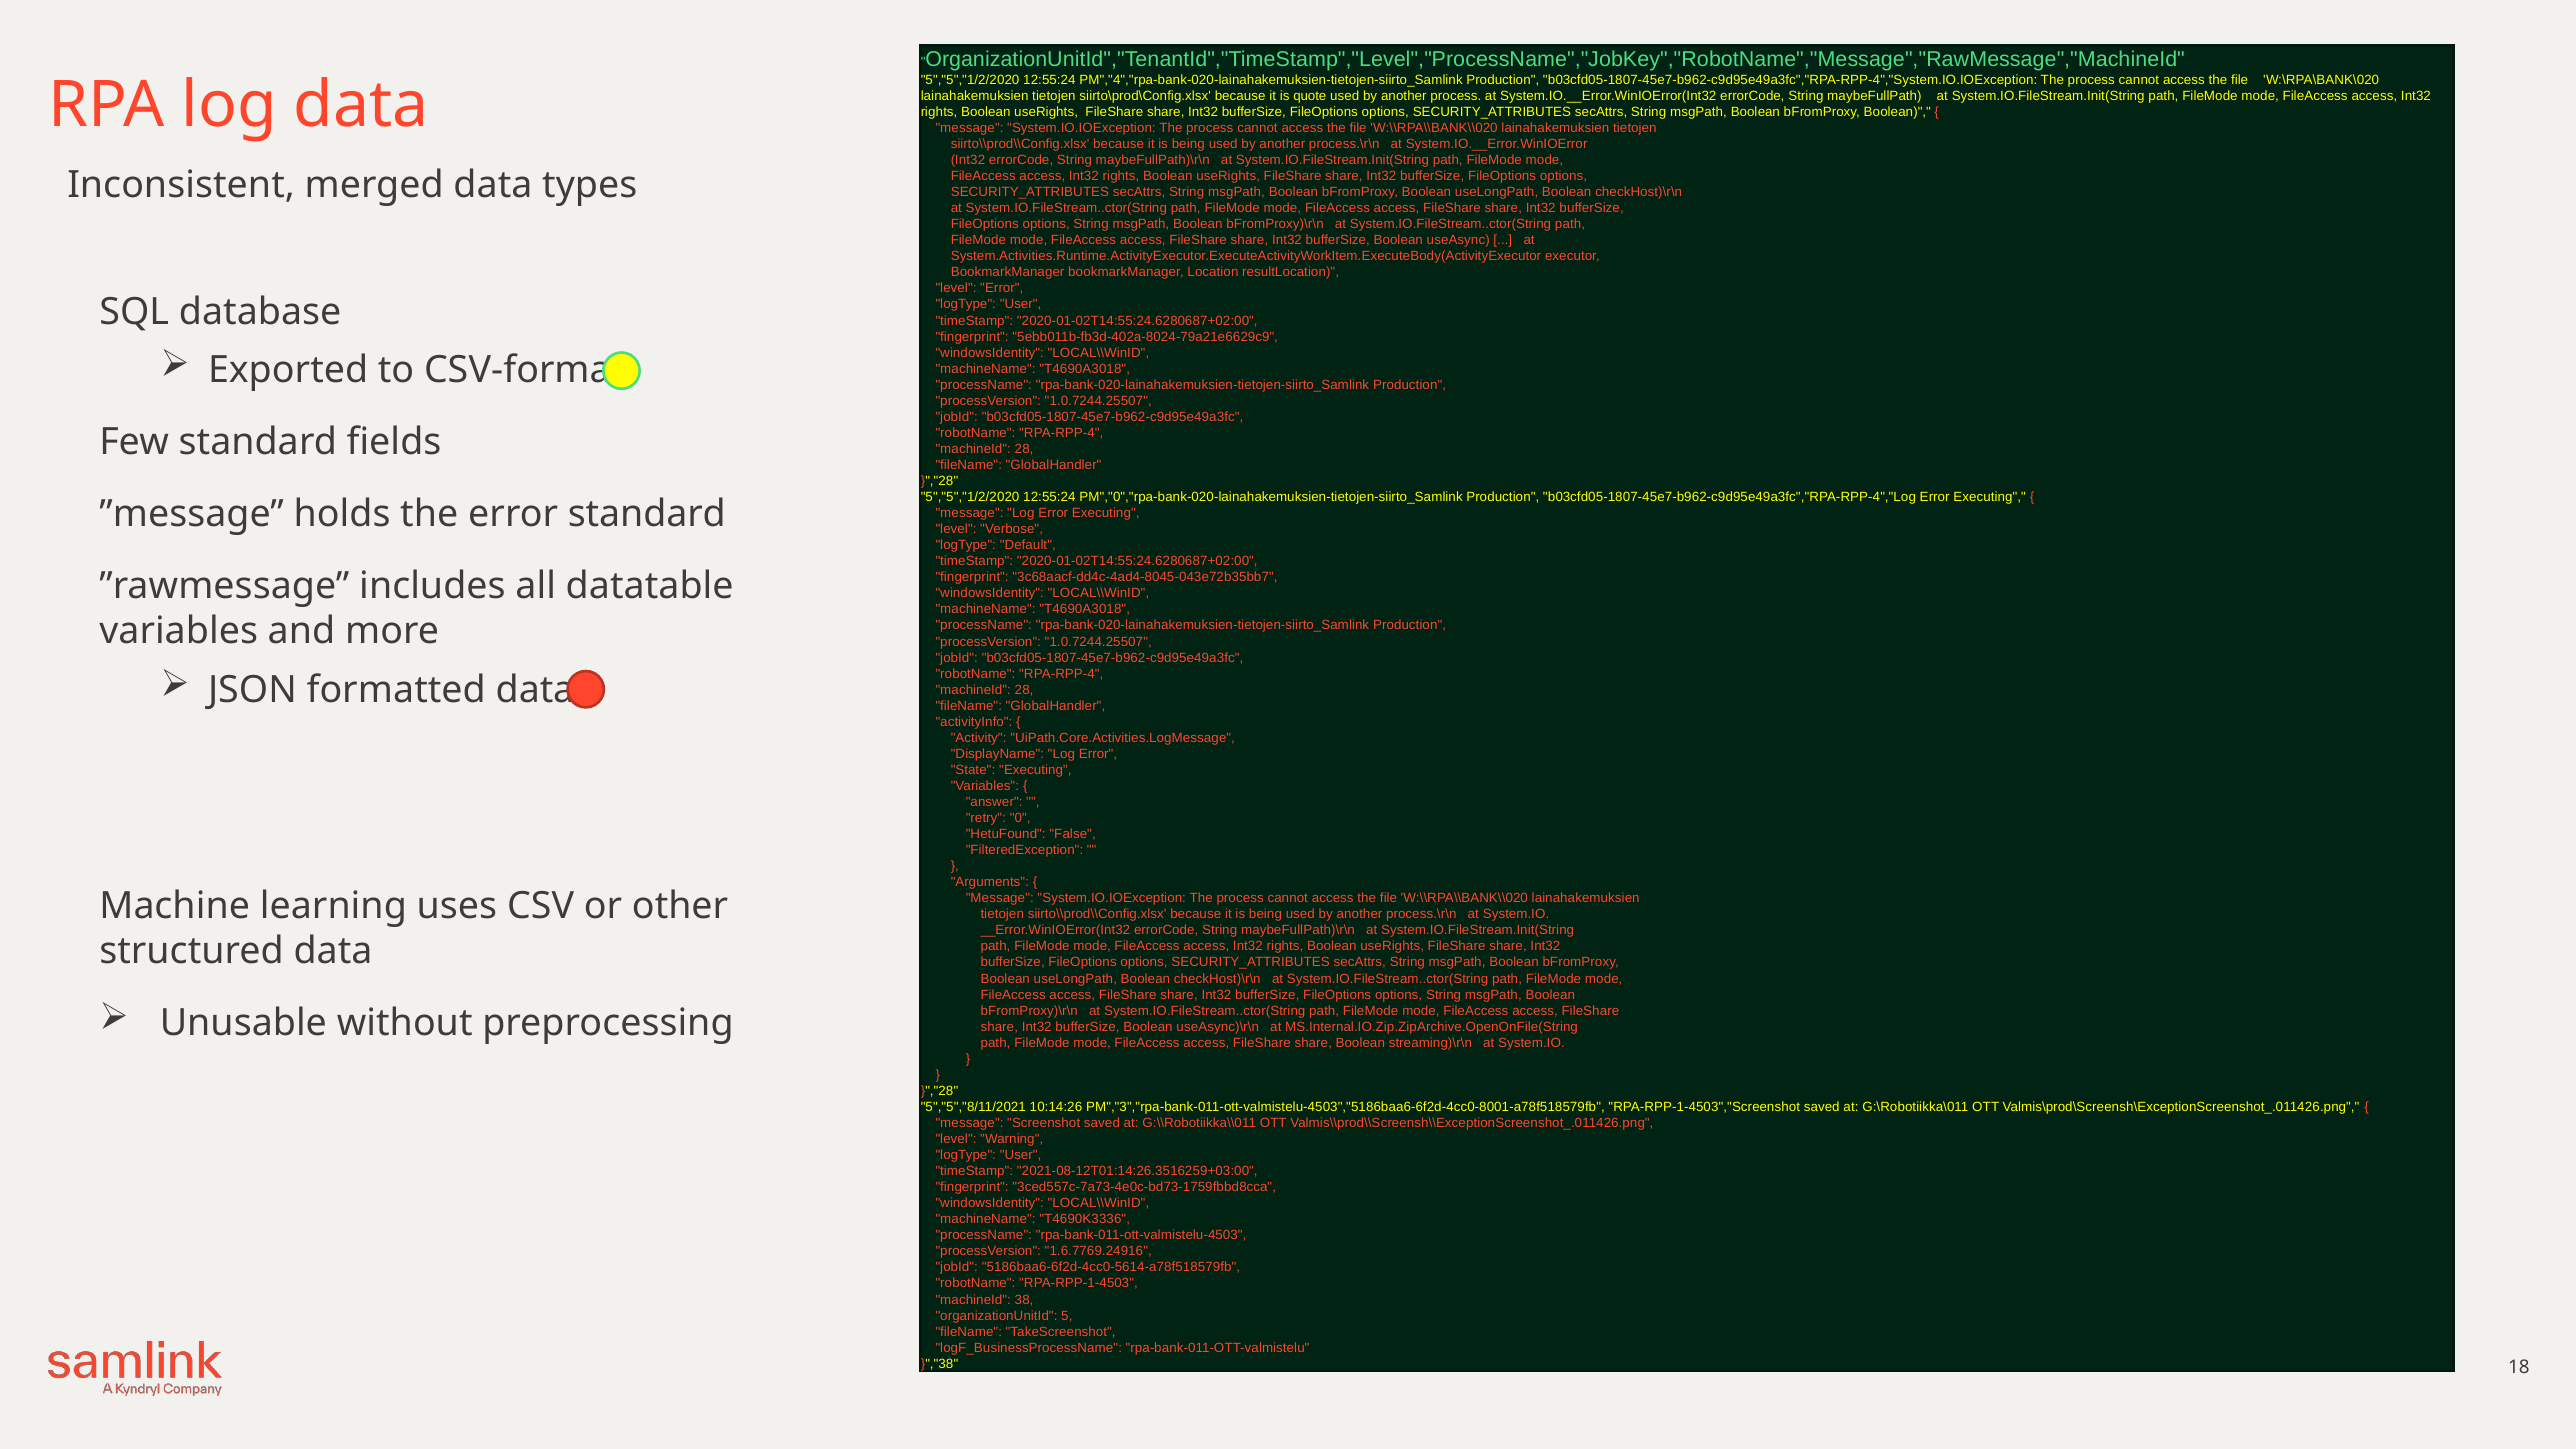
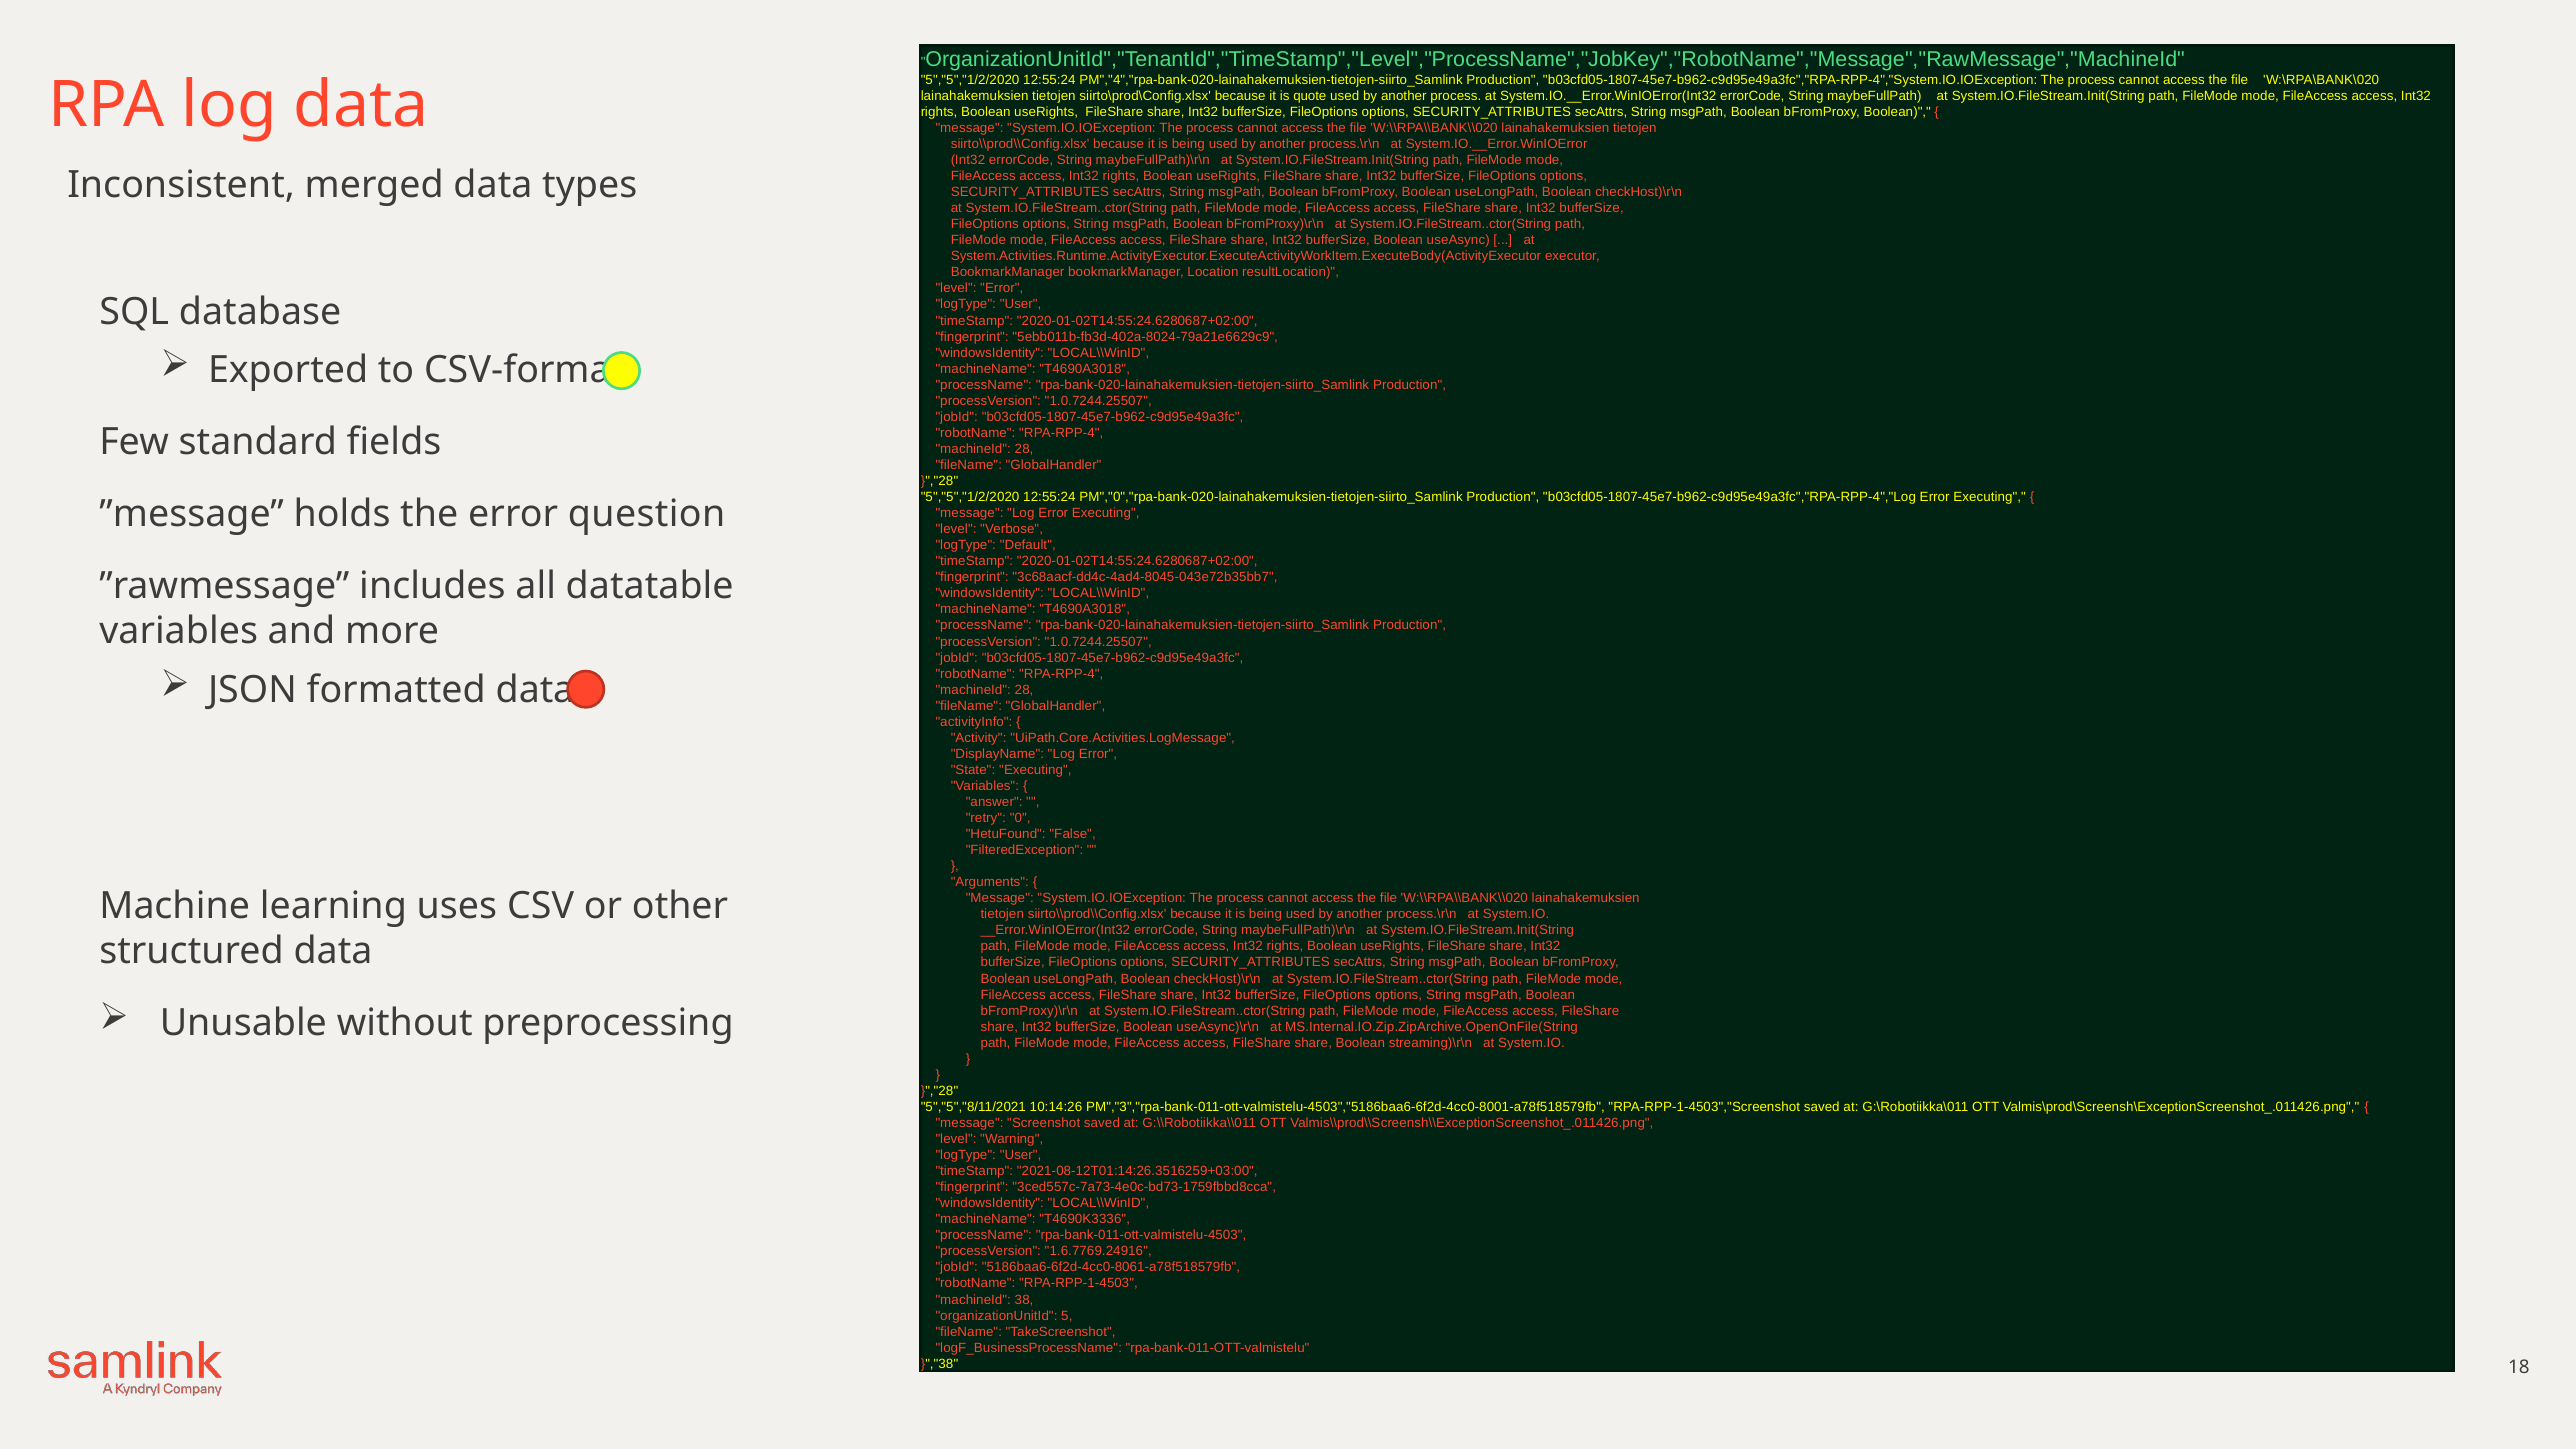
error standard: standard -> question (647, 514)
5186baa6-6f2d-4cc0-5614-a78f518579fb: 5186baa6-6f2d-4cc0-5614-a78f518579fb -> 5186baa6-6f2d-4cc0-8061-a78f518579fb (1111, 1267)
